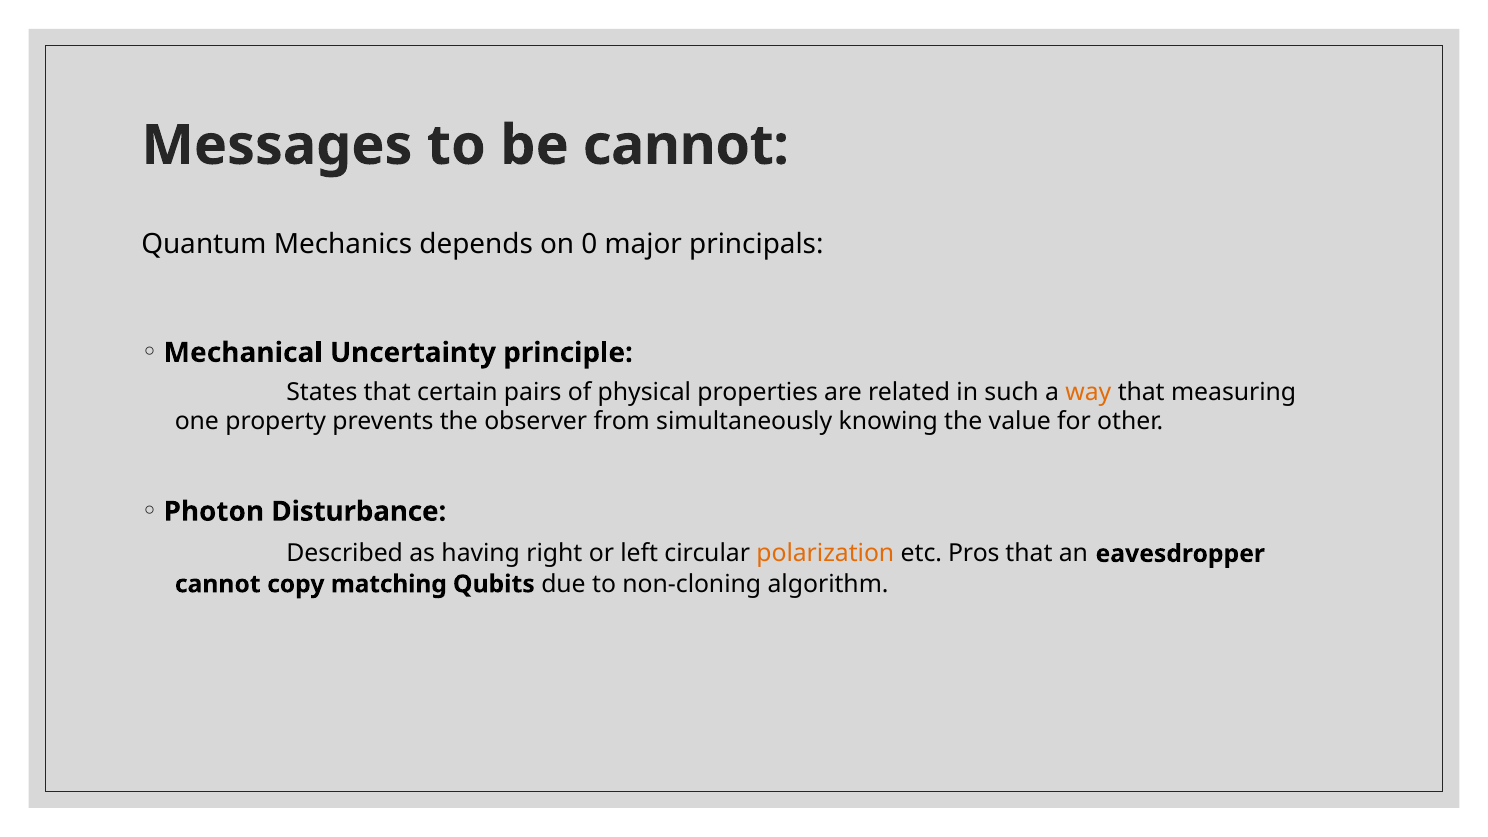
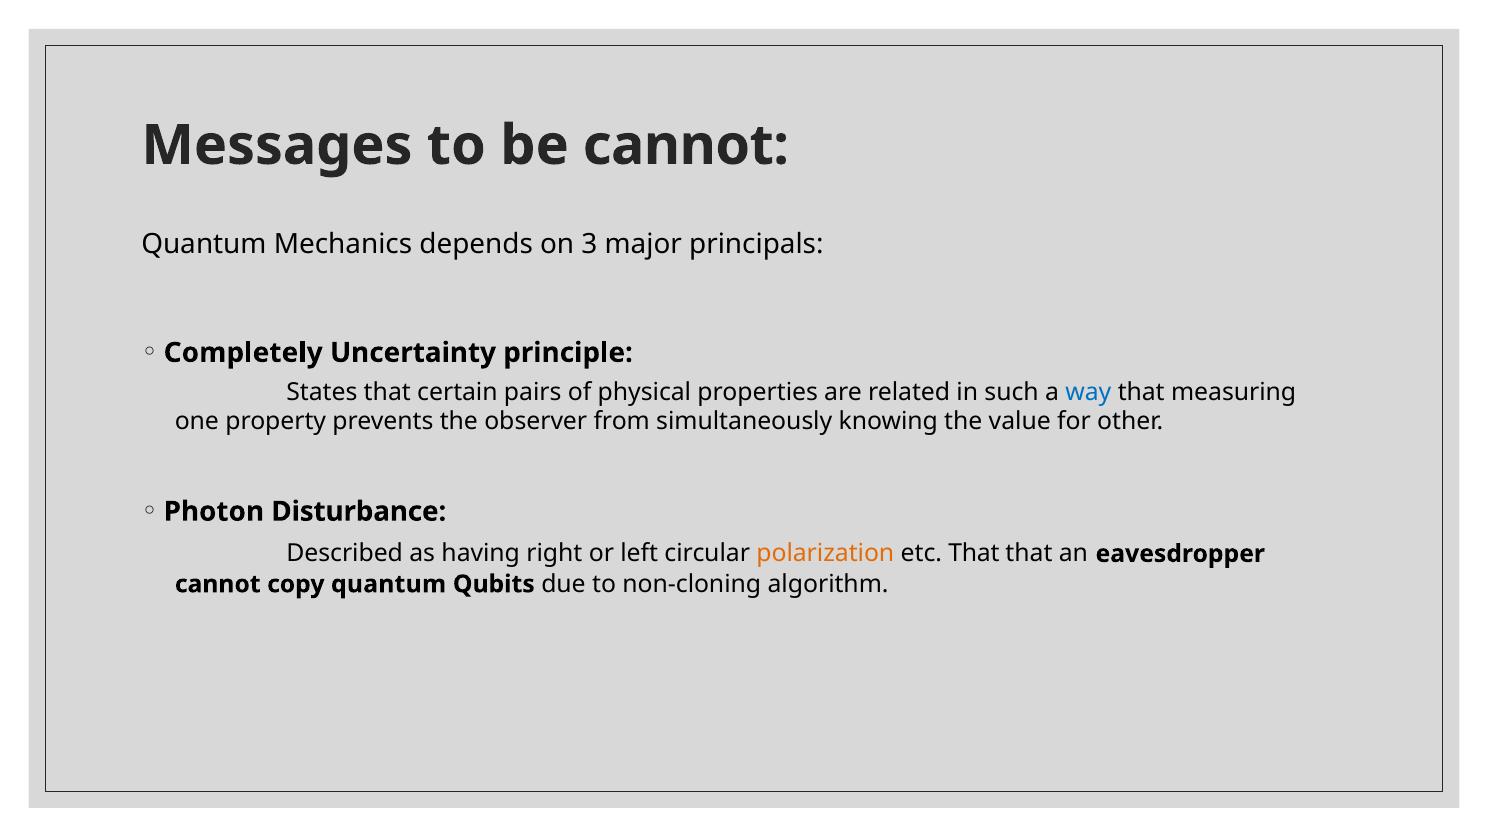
0: 0 -> 3 (589, 244)
Mechanical: Mechanical -> Completely (243, 353)
way colour: orange -> blue (1088, 392)
etc Pros: Pros -> That (974, 554)
copy matching: matching -> quantum (389, 584)
